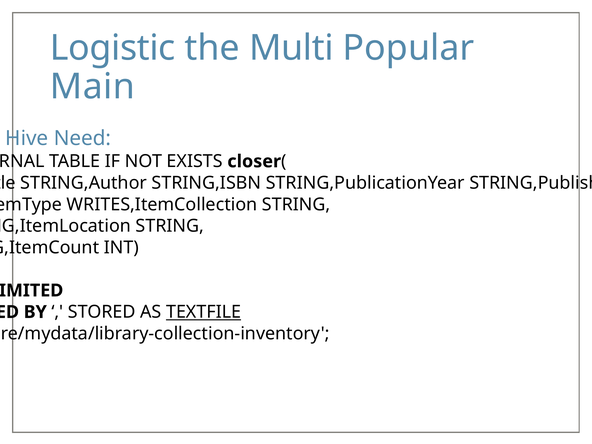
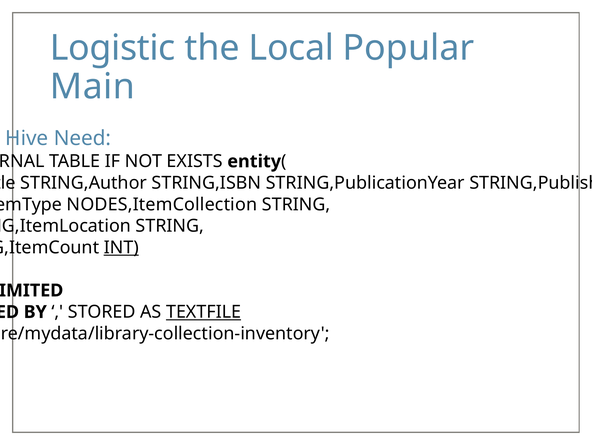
Multi: Multi -> Local (291, 48)
closer: closer -> entity (254, 161)
WRITES,ItemCollection: WRITES,ItemCollection -> NODES,ItemCollection (162, 204)
INT underline: none -> present (121, 247)
